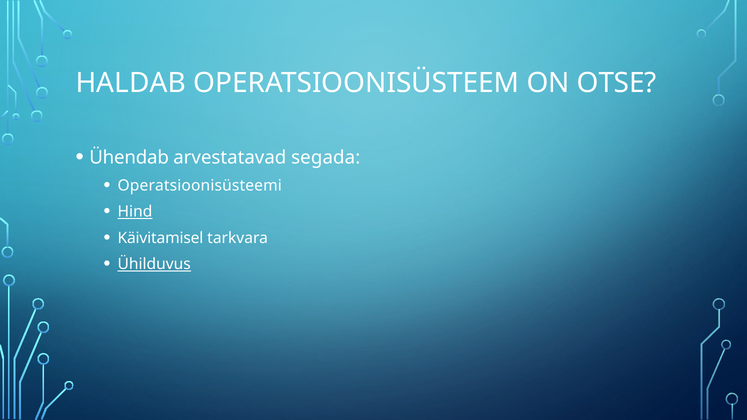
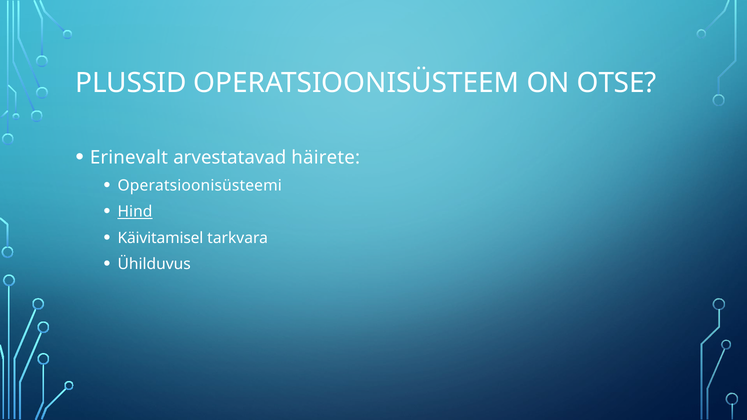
HALDAB: HALDAB -> PLUSSID (131, 83)
Ühendab: Ühendab -> Erinevalt (129, 158)
segada: segada -> häirete (326, 158)
Ühilduvus underline: present -> none (154, 264)
